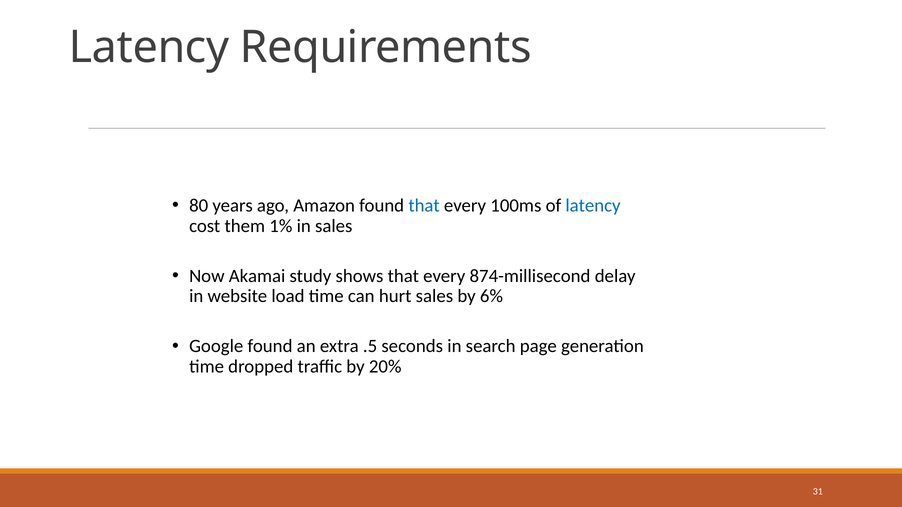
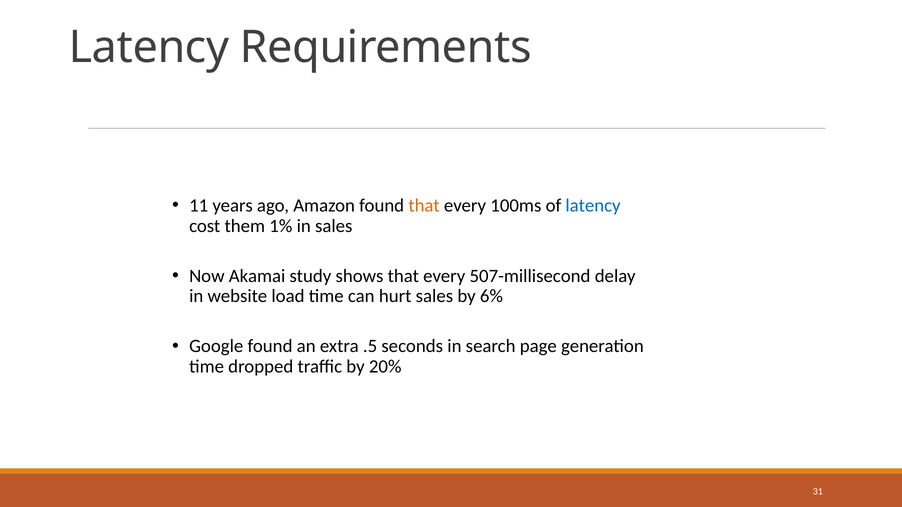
80: 80 -> 11 (199, 206)
that colour: blue -> orange (424, 206)
874-millisecond: 874-millisecond -> 507-millisecond (530, 276)
